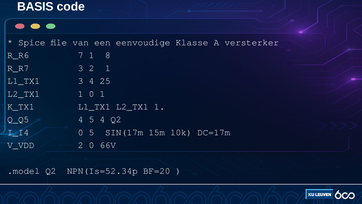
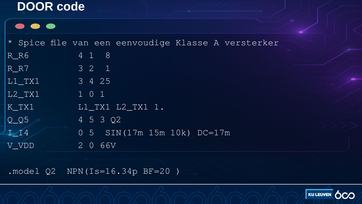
BASIS: BASIS -> DOOR (35, 7)
R_R6 7: 7 -> 4 (81, 55)
5 4: 4 -> 3 (102, 119)
NPN(Is=52.34p: NPN(Is=52.34p -> NPN(Is=16.34p (102, 171)
